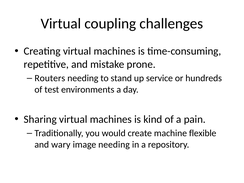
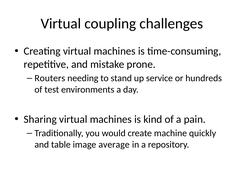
flexible: flexible -> quickly (203, 133)
wary: wary -> table (61, 145)
image needing: needing -> average (114, 145)
